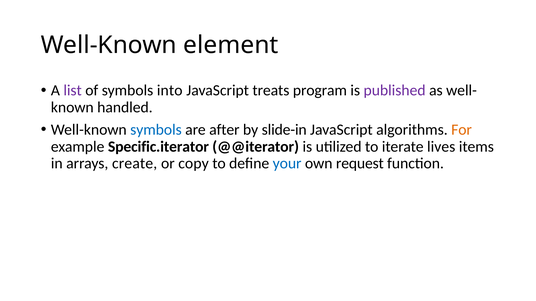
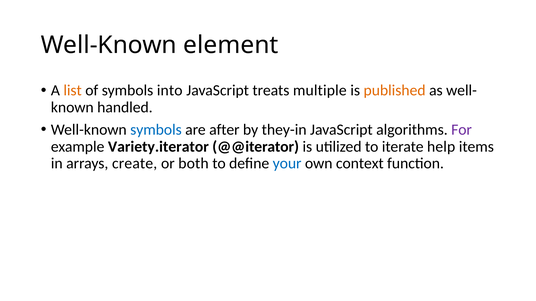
list colour: purple -> orange (73, 91)
program: program -> multiple (320, 91)
published colour: purple -> orange (395, 91)
slide-in: slide-in -> they-in (284, 130)
For colour: orange -> purple (462, 130)
Specific.iterator: Specific.iterator -> Variety.iterator (158, 147)
lives: lives -> help (441, 147)
copy: copy -> both (193, 164)
request: request -> context (360, 164)
